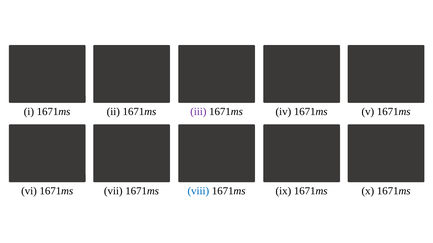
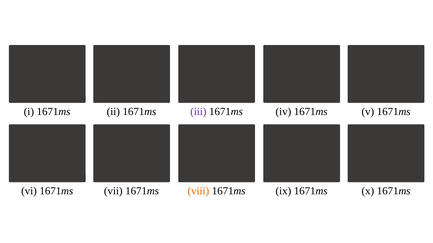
viii colour: blue -> orange (198, 192)
